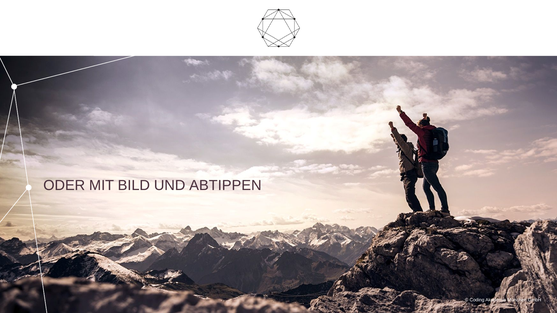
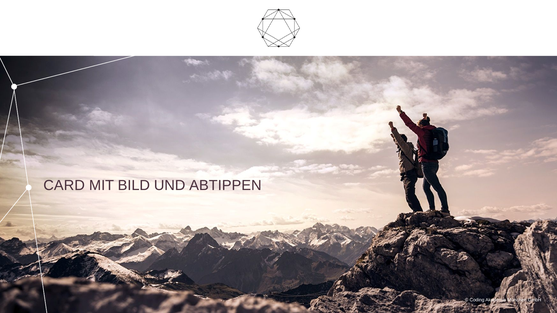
ODER: ODER -> CARD (64, 186)
